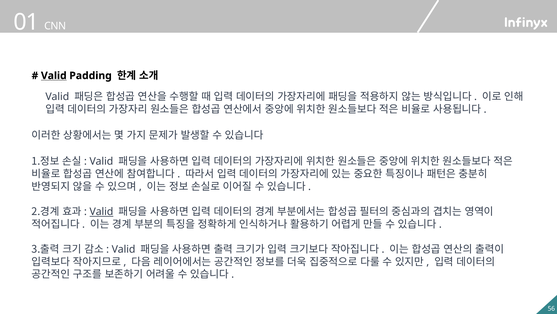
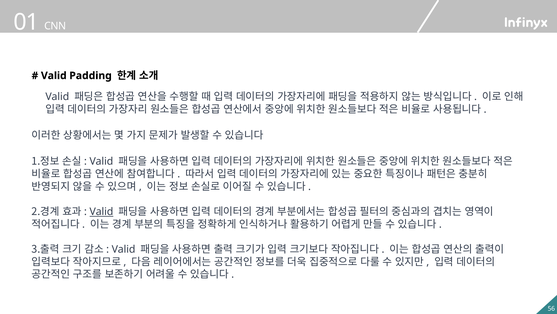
Valid underline: present -> none (54, 76)
